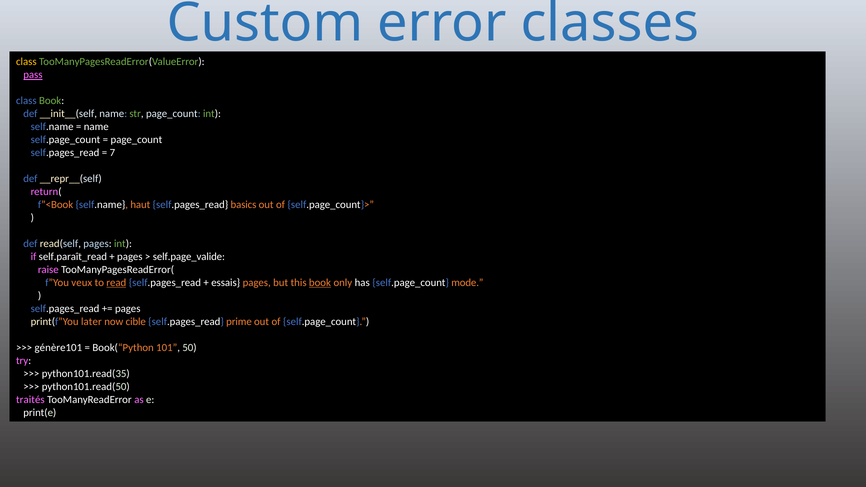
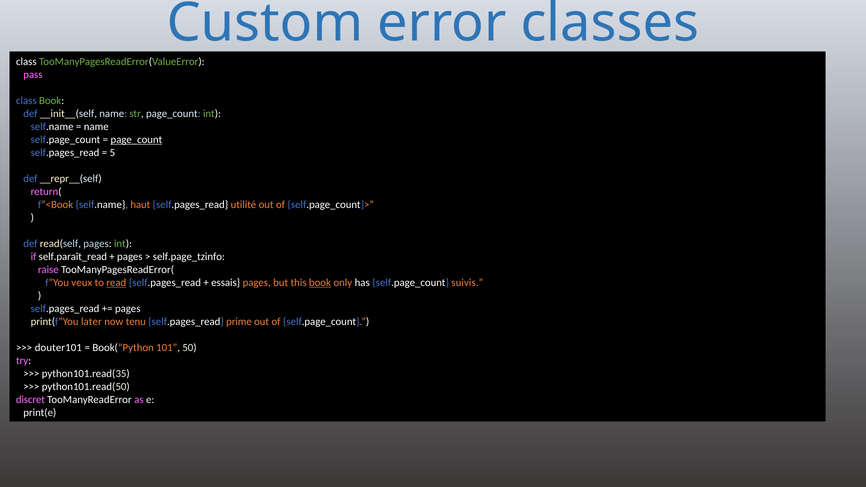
class colour: yellow -> white (26, 62)
pass underline: present -> none (33, 75)
page_count underline: none -> present (136, 140)
7: 7 -> 5 (112, 153)
basics: basics -> utilité (243, 205)
self.page_valide: self.page_valide -> self.page_tzinfo (189, 257)
mode: mode -> suivis (467, 283)
cible: cible -> tenu (136, 322)
génère101: génère101 -> douter101 (58, 348)
traités: traités -> discret (30, 400)
